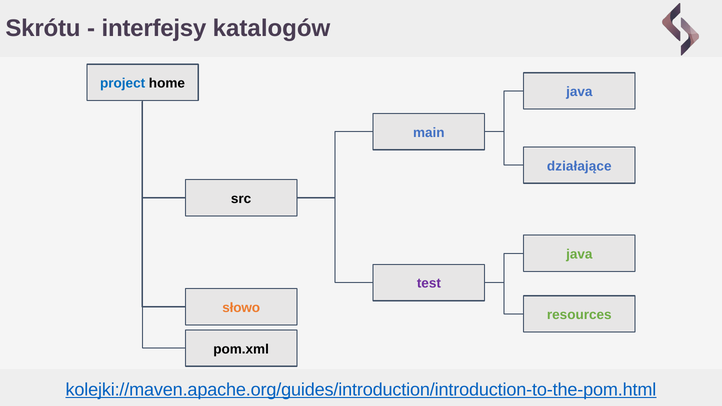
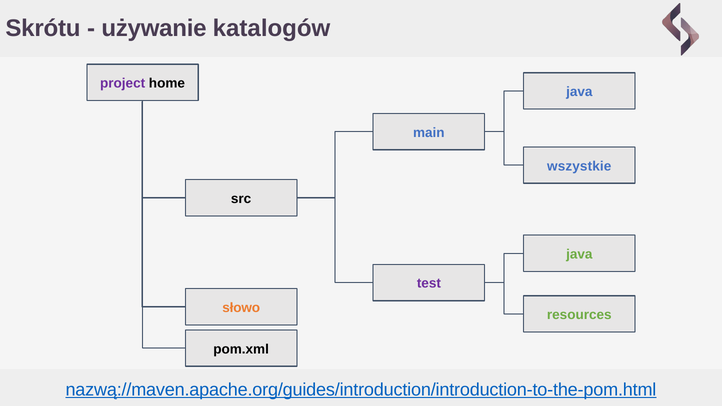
interfejsy: interfejsy -> używanie (154, 28)
project colour: blue -> purple (123, 83)
działające: działające -> wszystkie (579, 166)
kolejki://maven.apache.org/guides/introduction/introduction-to-the-pom.html: kolejki://maven.apache.org/guides/introduction/introduction-to-the-pom.html -> nazwą://maven.apache.org/guides/introduction/introduction-to-the-pom.html (361, 390)
